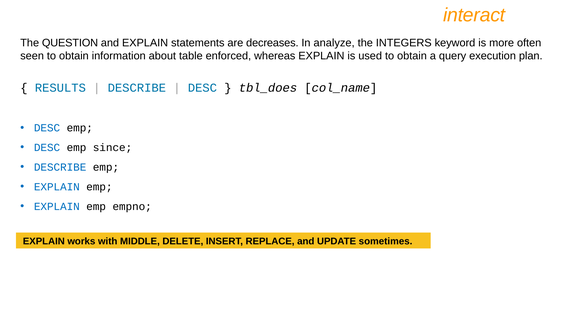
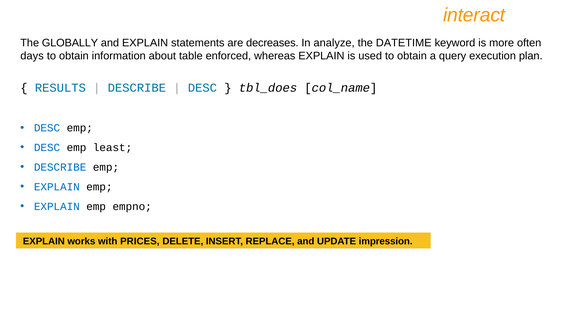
QUESTION: QUESTION -> GLOBALLY (70, 43)
INTEGERS: INTEGERS -> DATETIME (404, 43)
seen: seen -> days (32, 56)
since: since -> least (113, 148)
MIDDLE: MIDDLE -> PRICES (140, 241)
sometimes: sometimes -> impression (386, 241)
